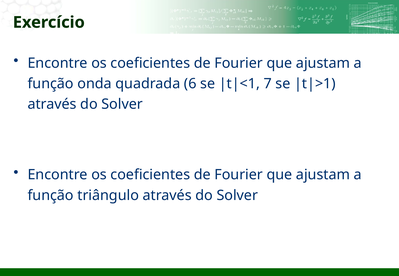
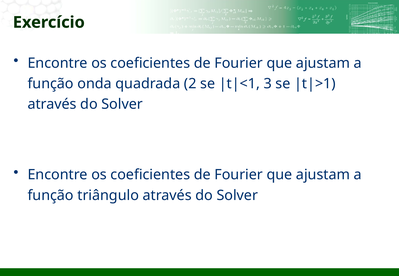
6: 6 -> 2 (190, 84)
7: 7 -> 3 (268, 84)
